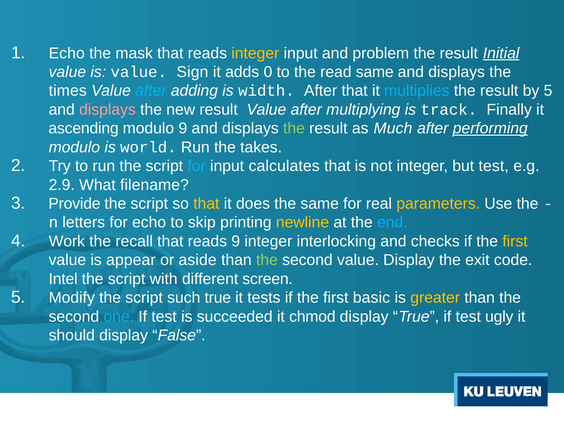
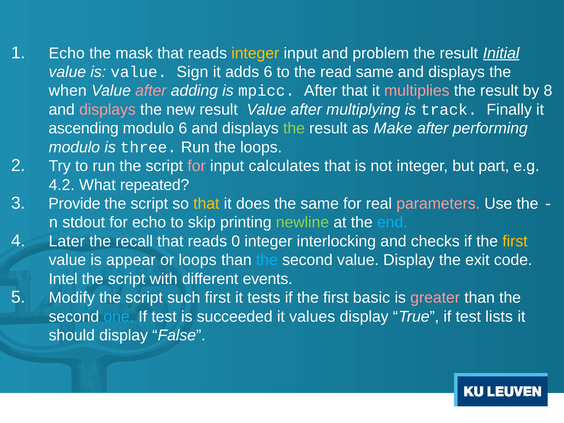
adds 0: 0 -> 6 (268, 72)
times: times -> when (68, 91)
after colour: light blue -> pink (151, 91)
width: width -> mpicc (266, 91)
multiplies colour: light blue -> pink (417, 91)
by 5: 5 -> 8 (548, 91)
modulo 9: 9 -> 6 (183, 128)
Much: Much -> Make (393, 128)
performing underline: present -> none (490, 128)
world: world -> three (148, 147)
the takes: takes -> loops (261, 147)
for colour: light blue -> pink (197, 166)
but test: test -> part (494, 166)
2.9: 2.9 -> 4.2 (62, 185)
filename: filename -> repeated (155, 185)
parameters colour: yellow -> pink (438, 204)
letters: letters -> stdout (84, 222)
newline colour: yellow -> light green (302, 222)
Work: Work -> Later (67, 241)
reads 9: 9 -> 0 (236, 241)
or aside: aside -> loops (198, 260)
the colour: light green -> light blue (267, 260)
screen: screen -> events (268, 279)
such true: true -> first (218, 298)
greater colour: yellow -> pink (435, 298)
chmod: chmod -> values (312, 317)
ugly: ugly -> lists (499, 317)
